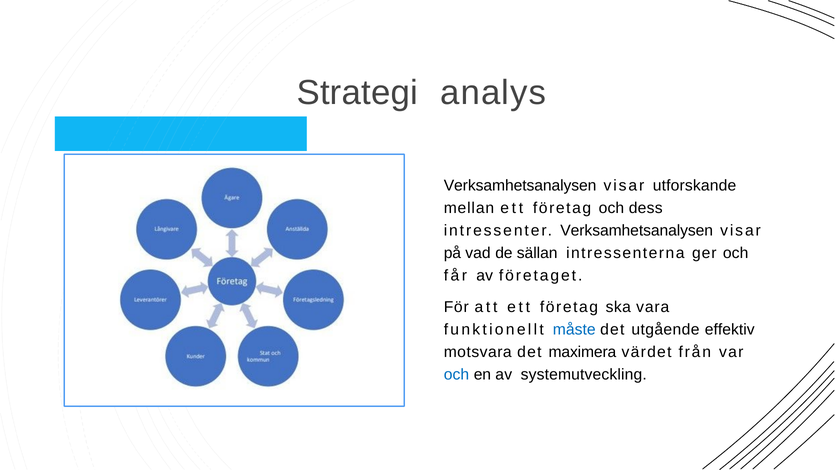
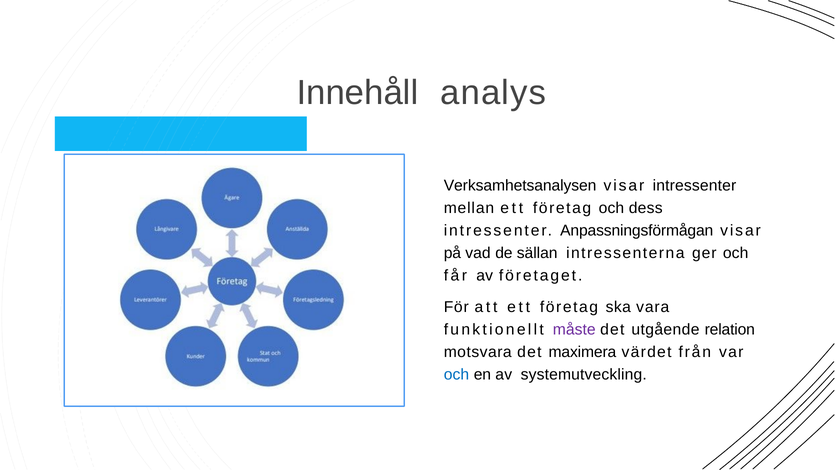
Strategi: Strategi -> Innehåll (358, 93)
visar utforskande: utforskande -> intressenter (695, 186)
intressenter Verksamhetsanalysen: Verksamhetsanalysen -> Anpassningsförmågan (637, 231)
måste colour: blue -> purple (574, 330)
effektiv: effektiv -> relation (730, 330)
